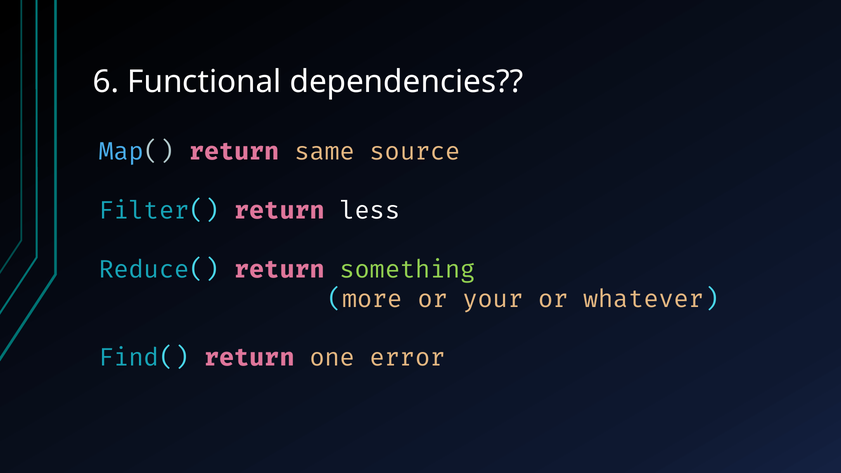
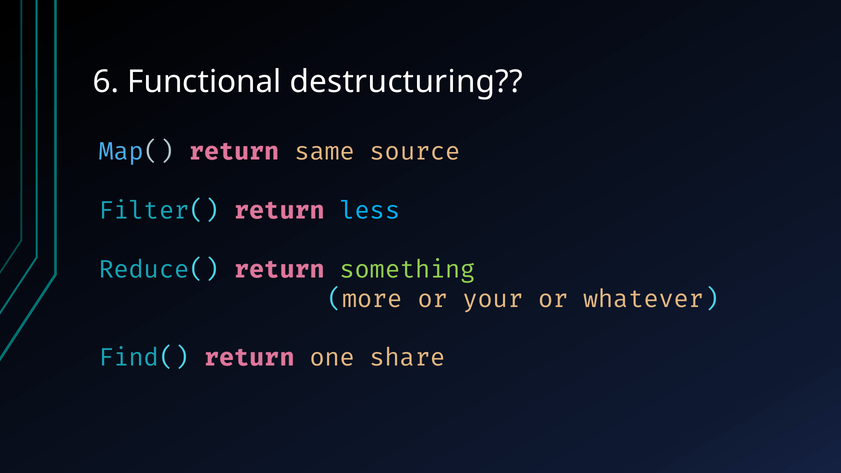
dependencies: dependencies -> destructuring (406, 82)
less colour: white -> light blue (370, 211)
error: error -> share (408, 358)
